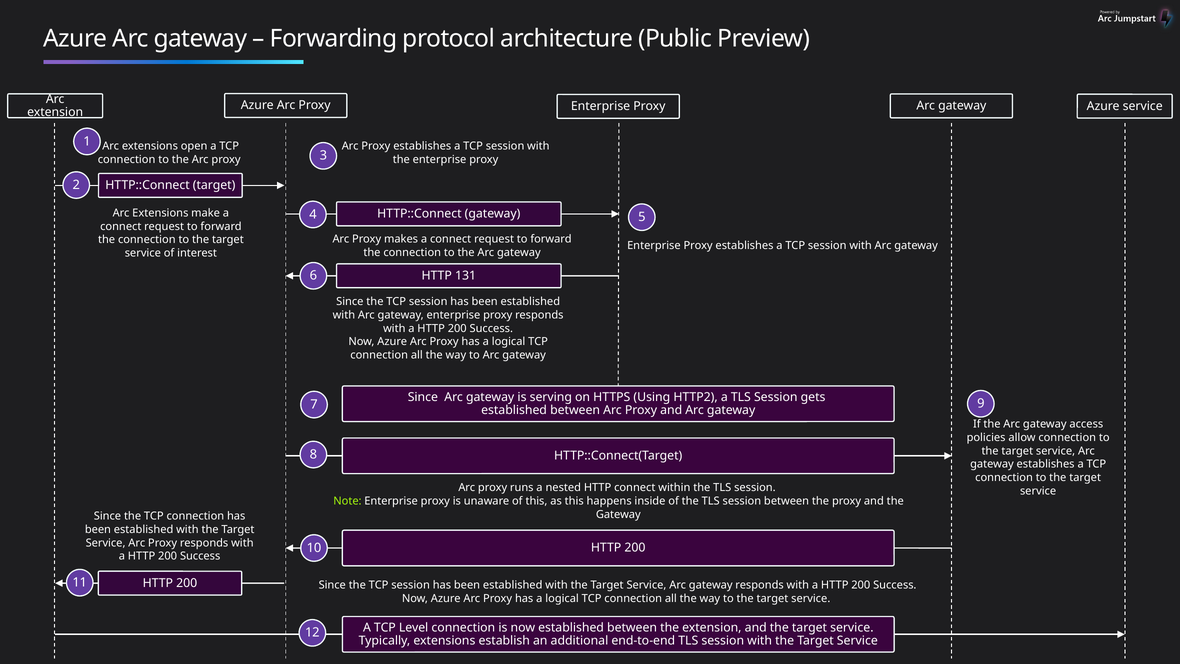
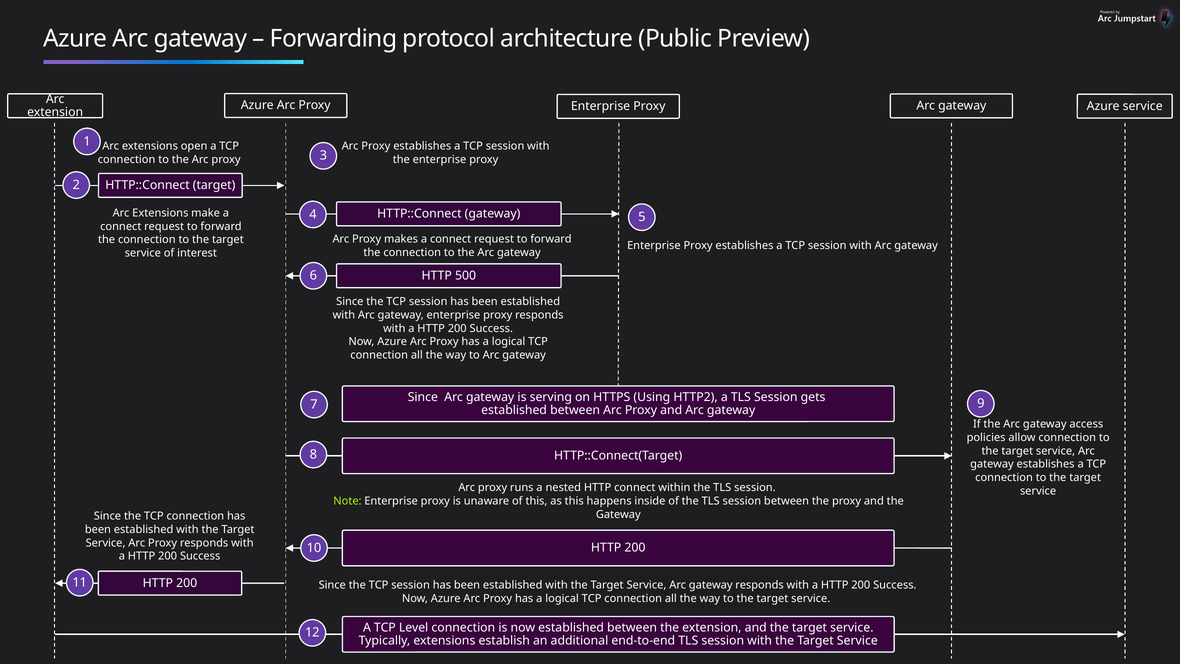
131: 131 -> 500 (466, 276)
